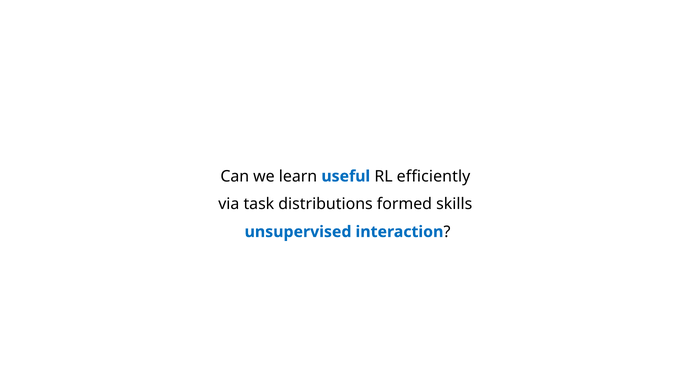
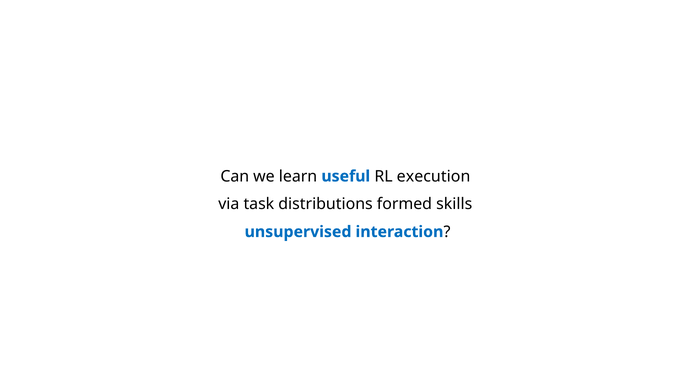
efficiently: efficiently -> execution (434, 176)
